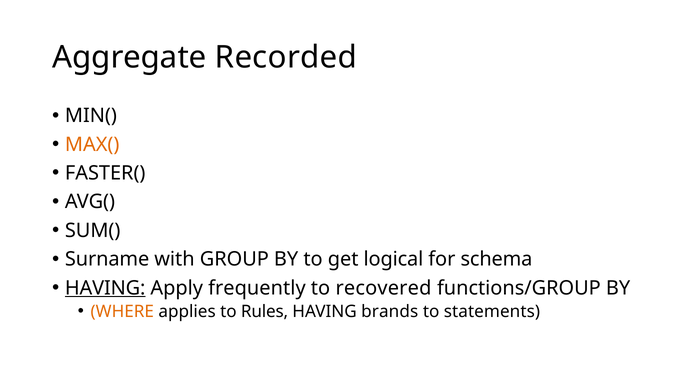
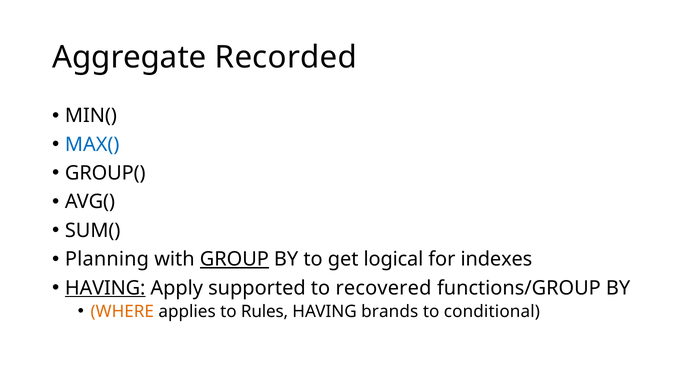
MAX( colour: orange -> blue (92, 144)
FASTER(: FASTER( -> GROUP( (105, 173)
Surname: Surname -> Planning (107, 259)
GROUP underline: none -> present (234, 259)
schema: schema -> indexes (496, 259)
frequently: frequently -> supported (257, 288)
statements: statements -> conditional (492, 311)
